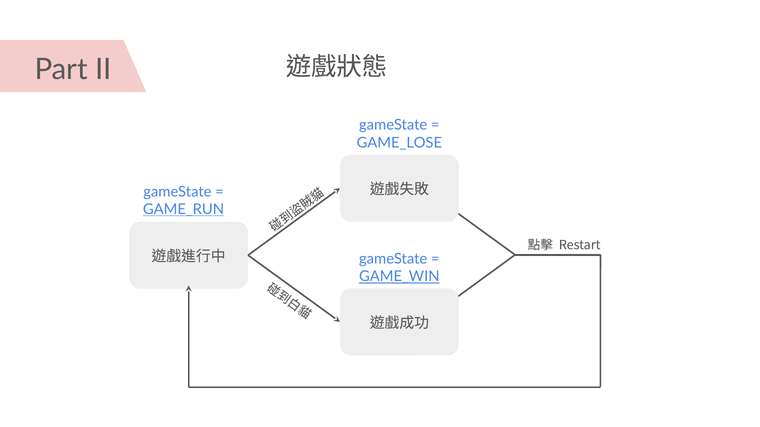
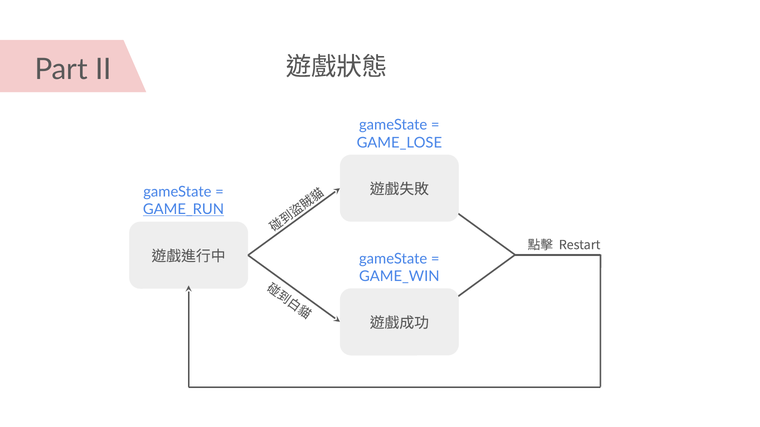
GAME_WIN underline: present -> none (399, 277)
